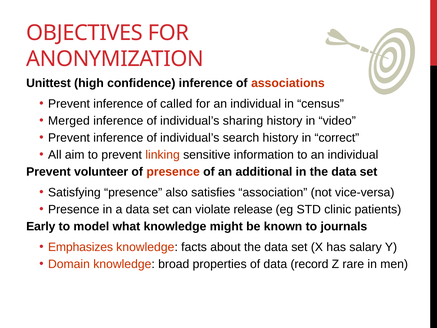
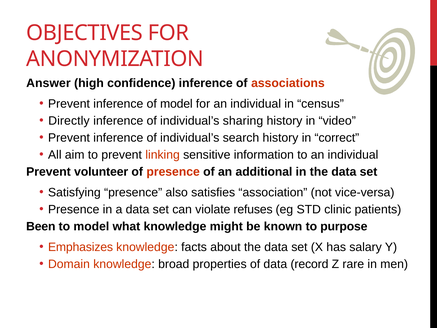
Unittest: Unittest -> Answer (48, 83)
of called: called -> model (176, 104)
Merged: Merged -> Directly (69, 121)
release: release -> refuses (253, 209)
Early: Early -> Been (41, 226)
journals: journals -> purpose (344, 226)
